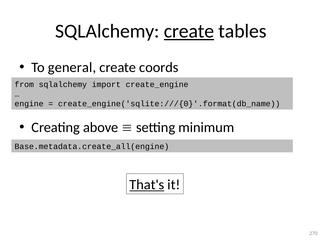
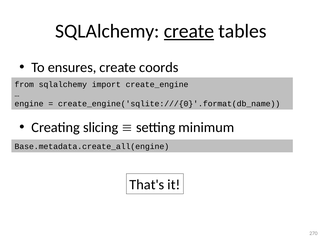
general: general -> ensures (72, 68)
above: above -> slicing (101, 128)
That's underline: present -> none (147, 185)
